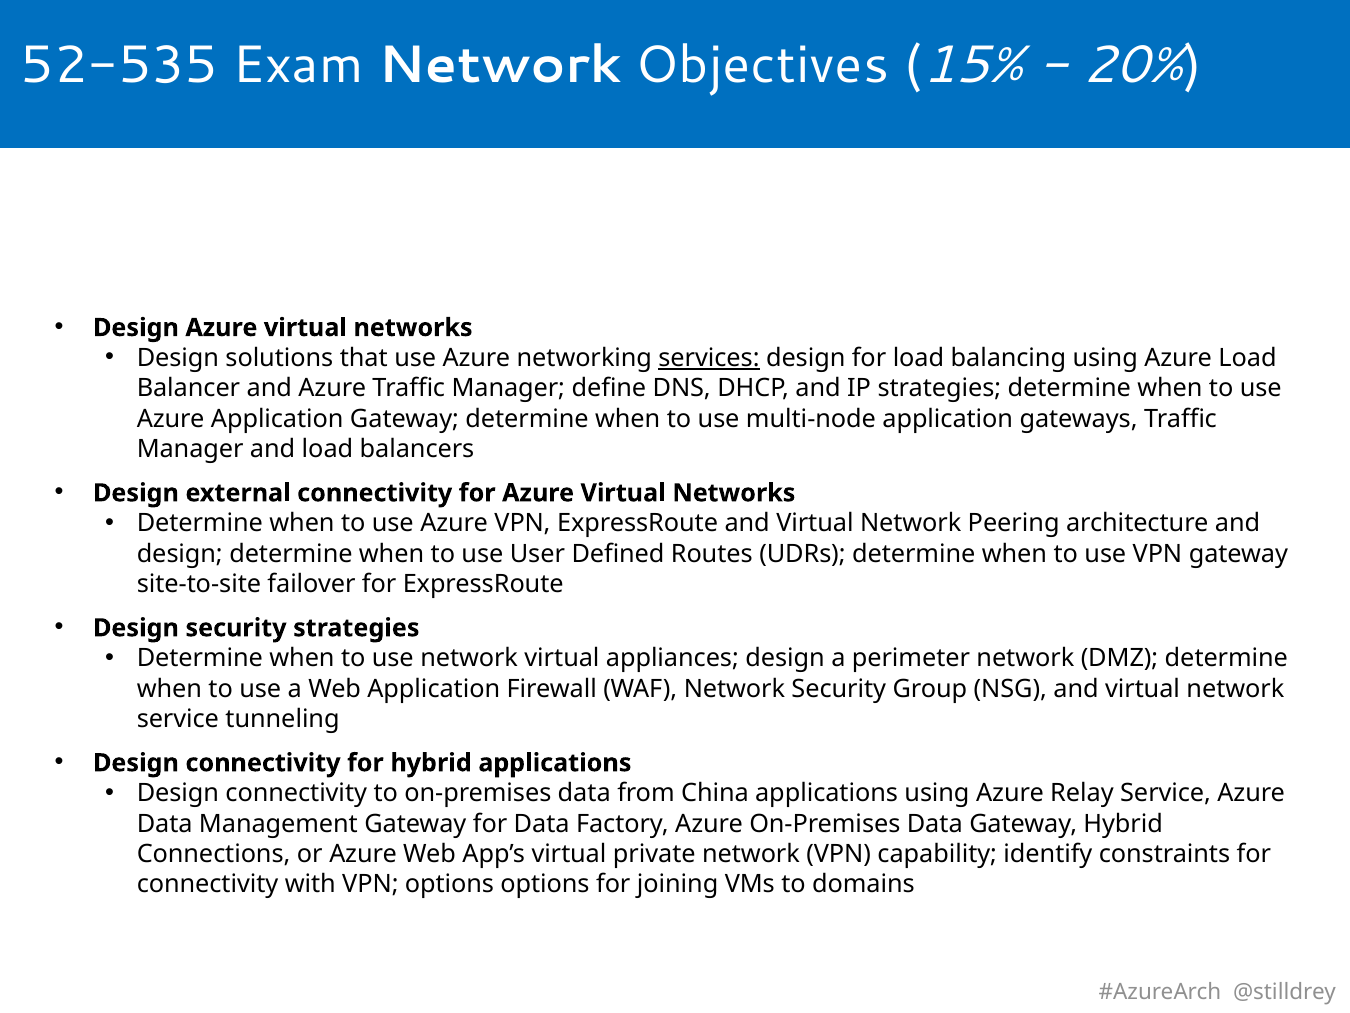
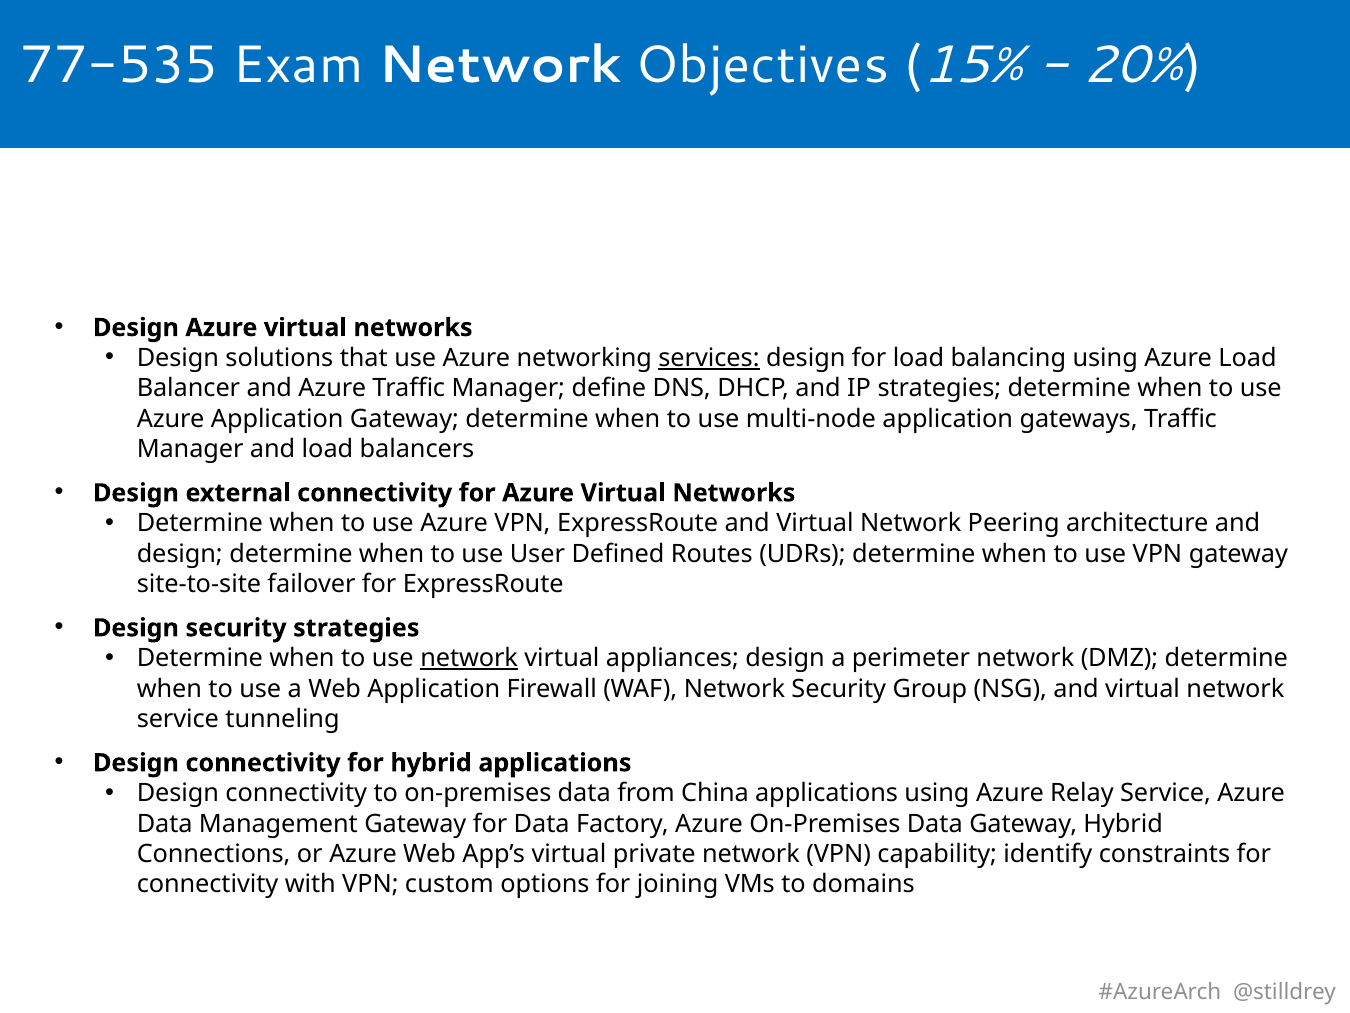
52-535: 52-535 -> 77-535 (119, 65)
network underline: none -> present (469, 658)
VPN options: options -> custom (449, 884)
